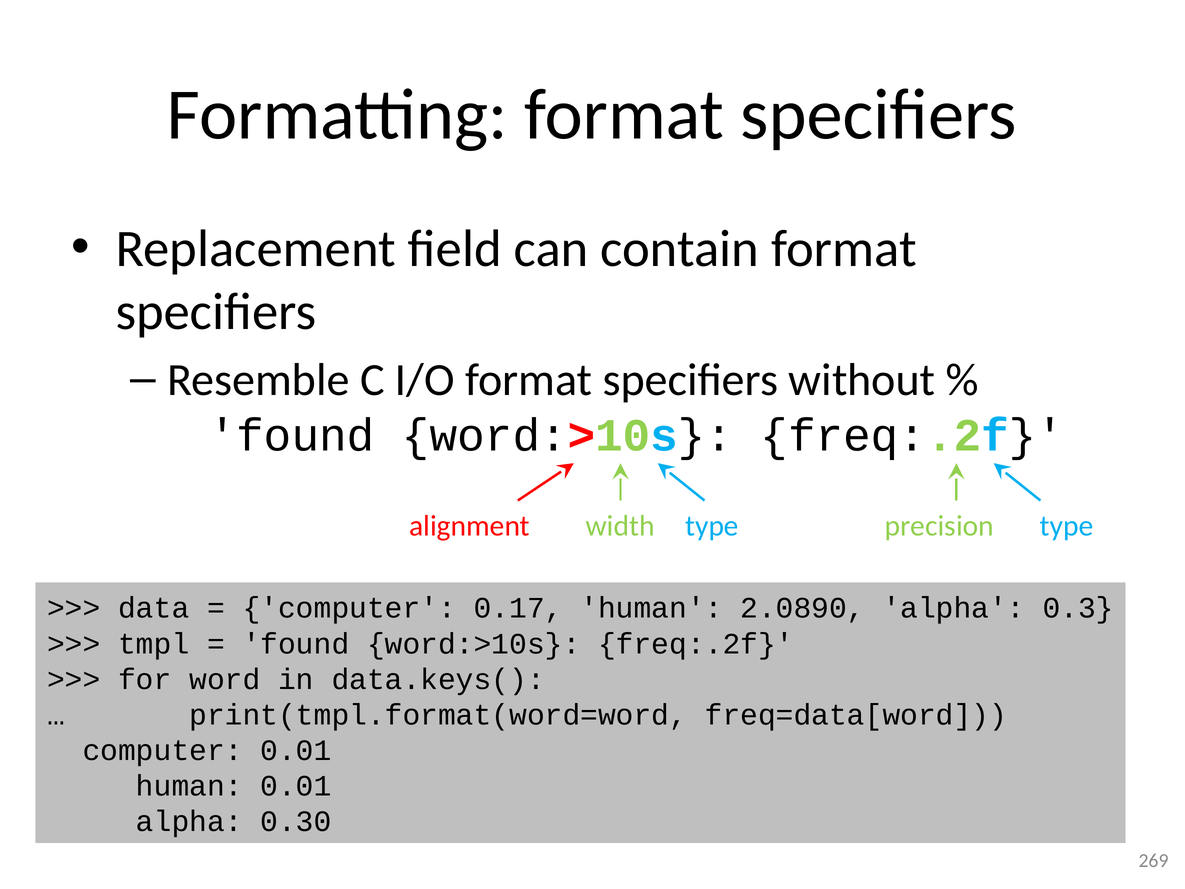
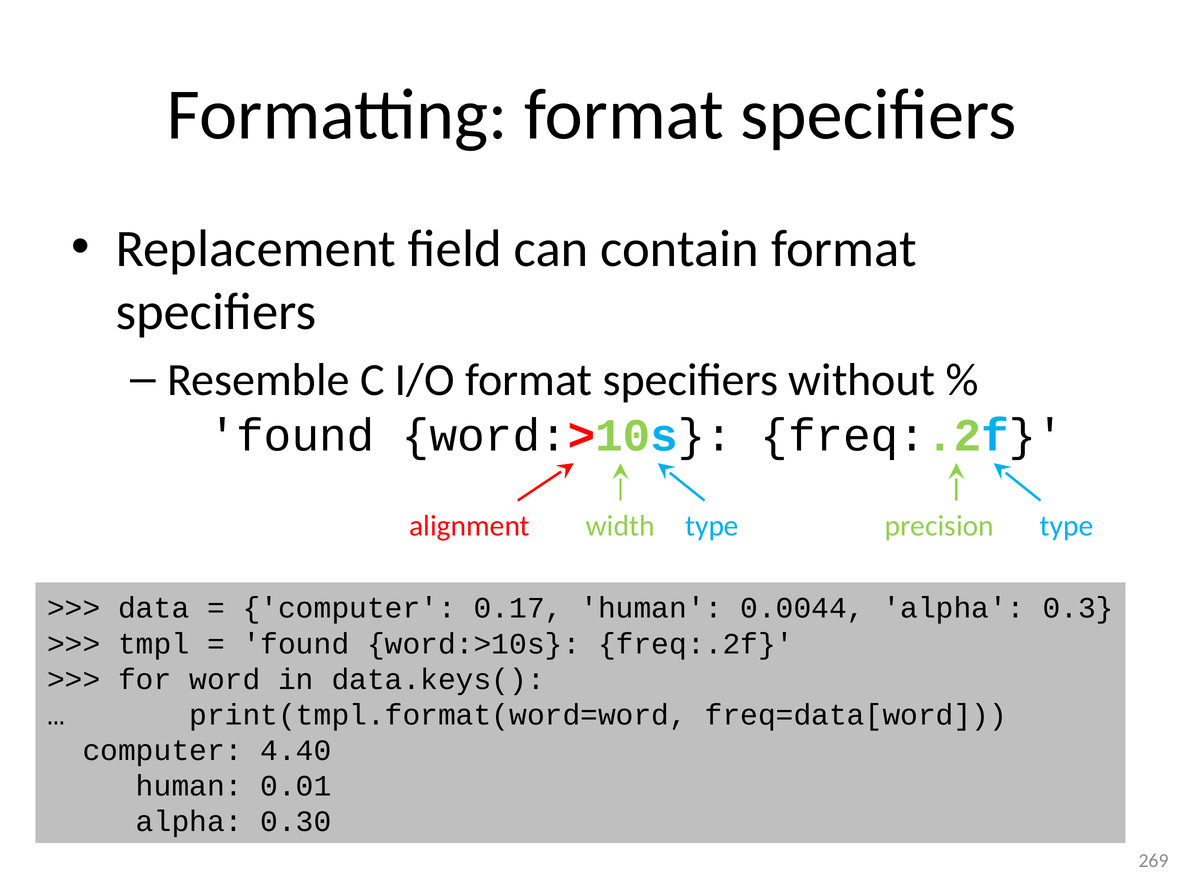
2.0890: 2.0890 -> 0.0044 (803, 608)
computer 0.01: 0.01 -> 4.40 (296, 750)
